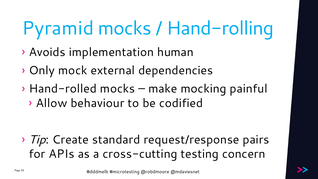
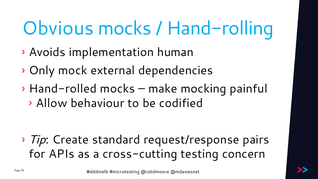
Pyramid: Pyramid -> Obvious (58, 28)
